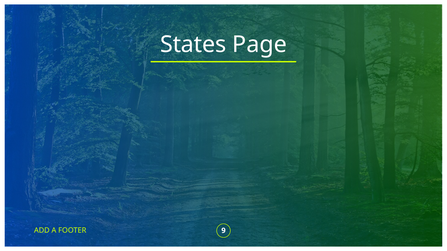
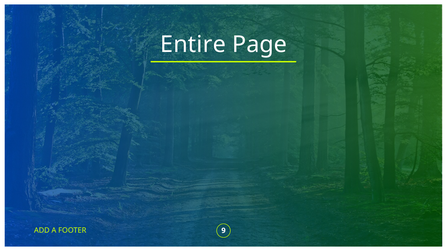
States: States -> Entire (193, 45)
